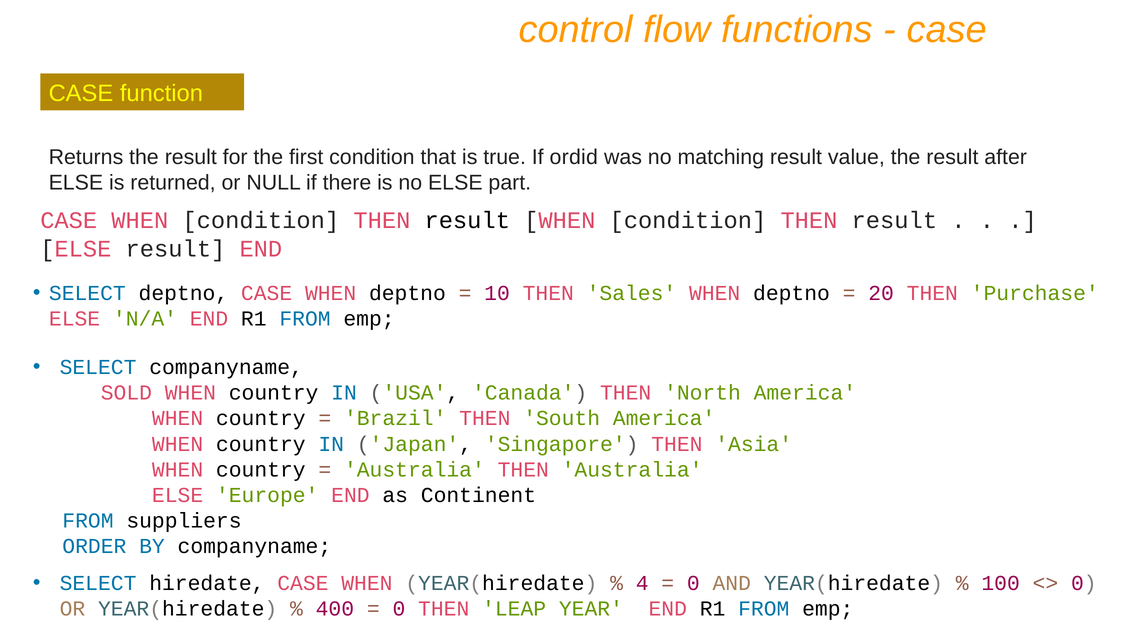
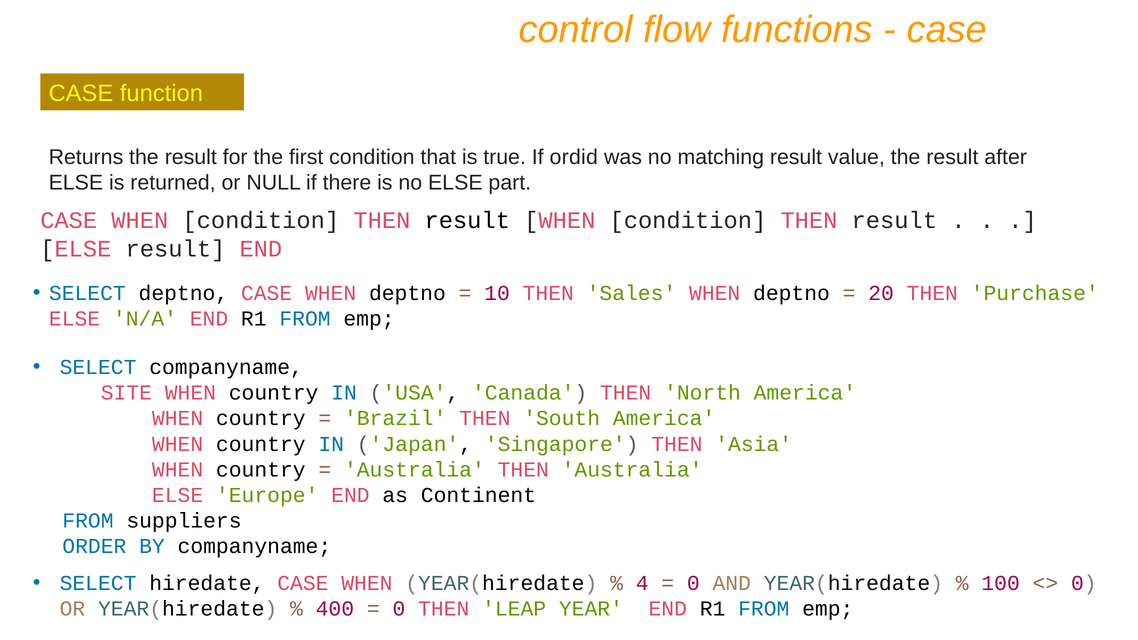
SOLD: SOLD -> SITE (126, 393)
